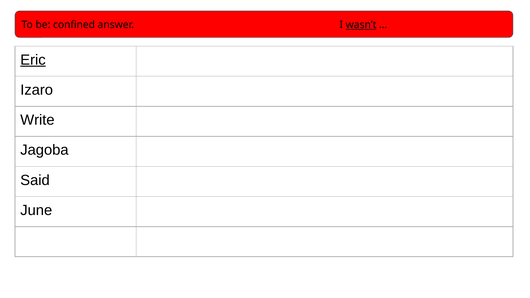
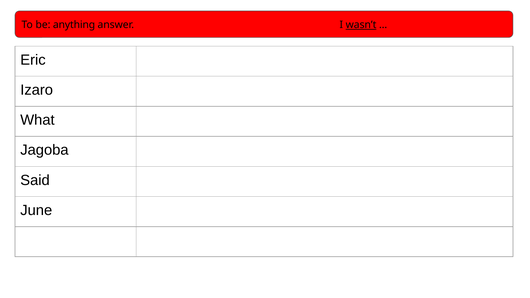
confined: confined -> anything (74, 25)
Eric underline: present -> none (33, 60)
Write: Write -> What (37, 120)
